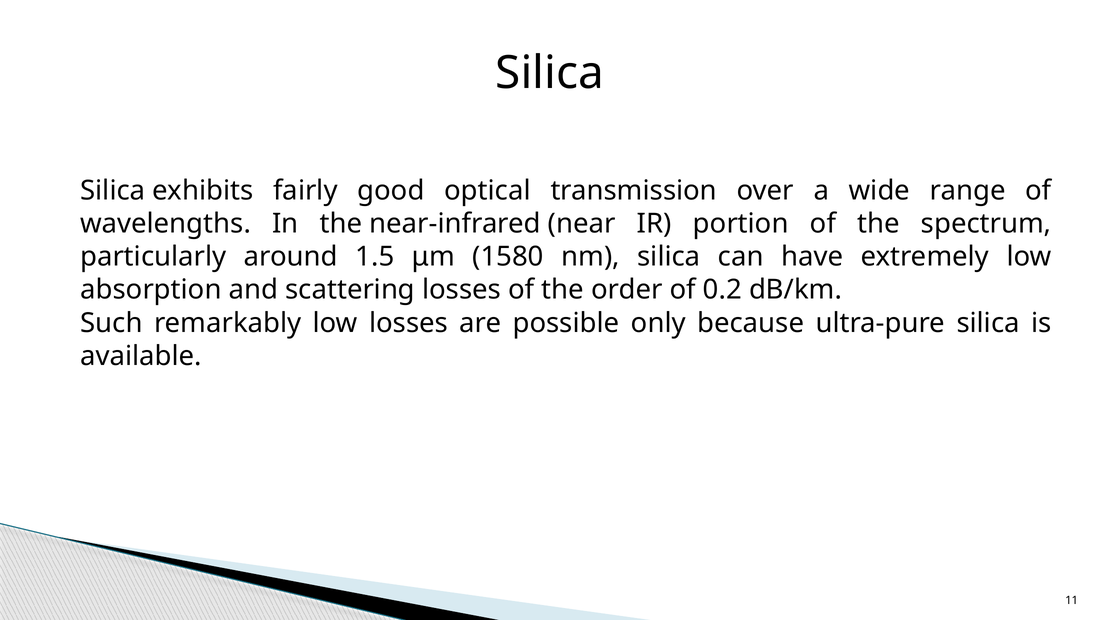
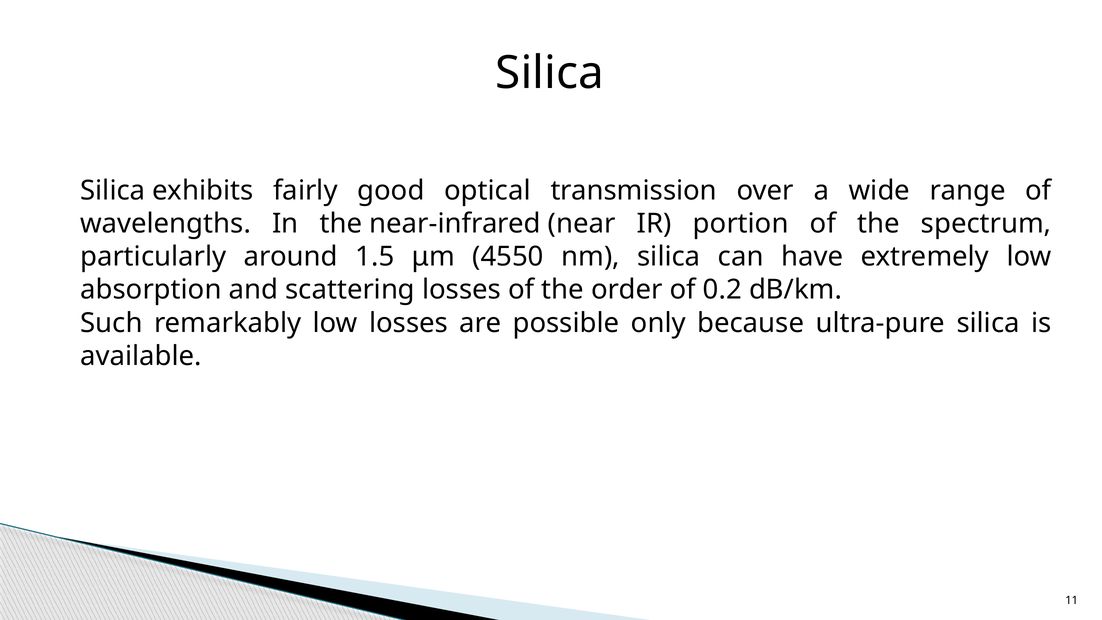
1580: 1580 -> 4550 (508, 257)
